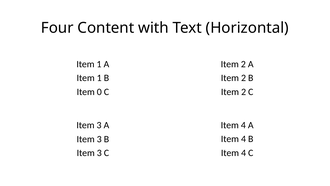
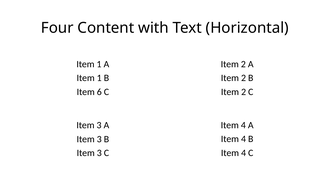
0: 0 -> 6 (99, 92)
